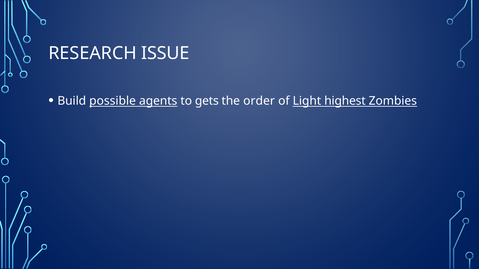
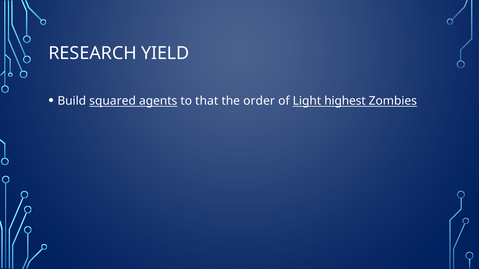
ISSUE: ISSUE -> YIELD (165, 53)
possible: possible -> squared (113, 101)
gets: gets -> that (207, 101)
